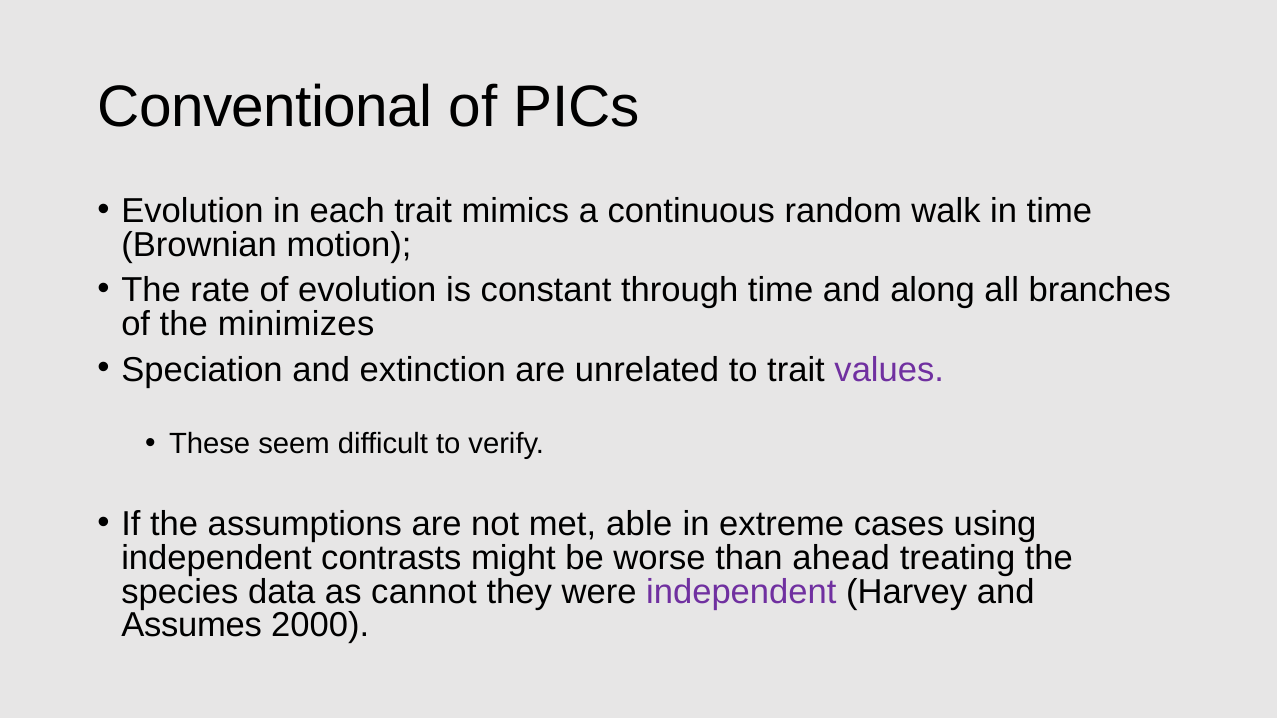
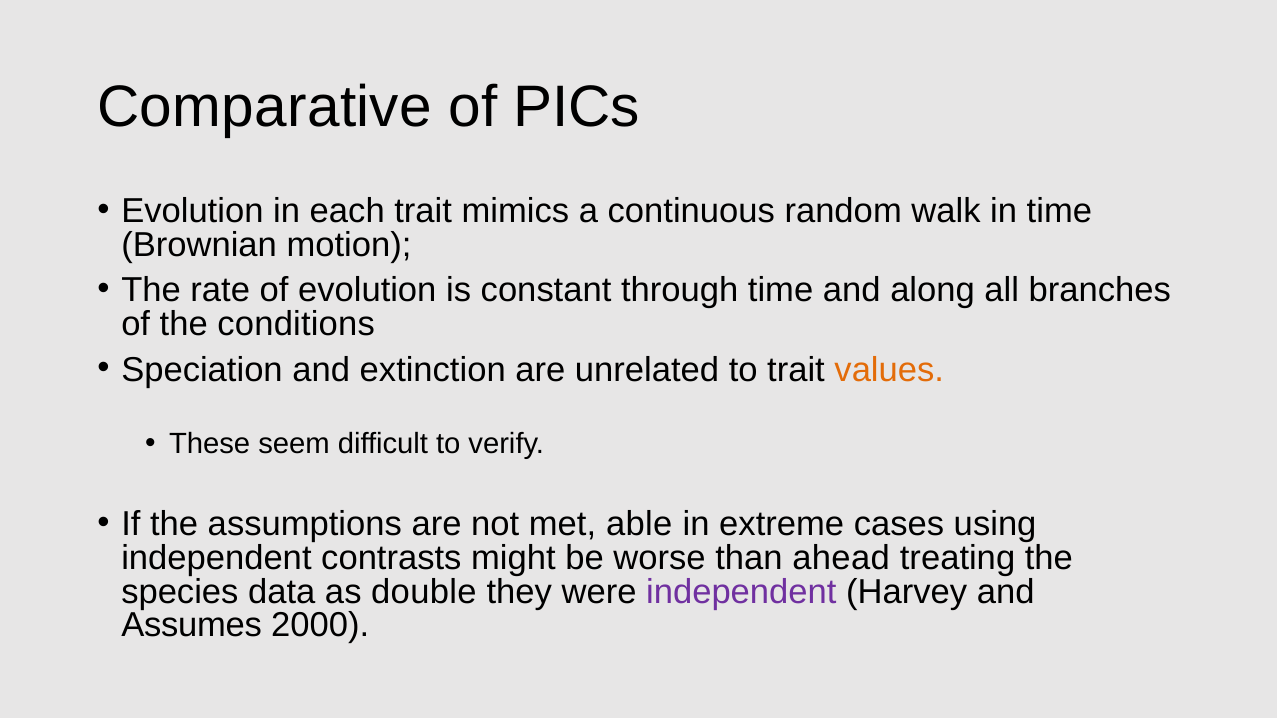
Conventional: Conventional -> Comparative (265, 107)
minimizes: minimizes -> conditions (296, 324)
values colour: purple -> orange (889, 370)
cannot: cannot -> double (424, 592)
